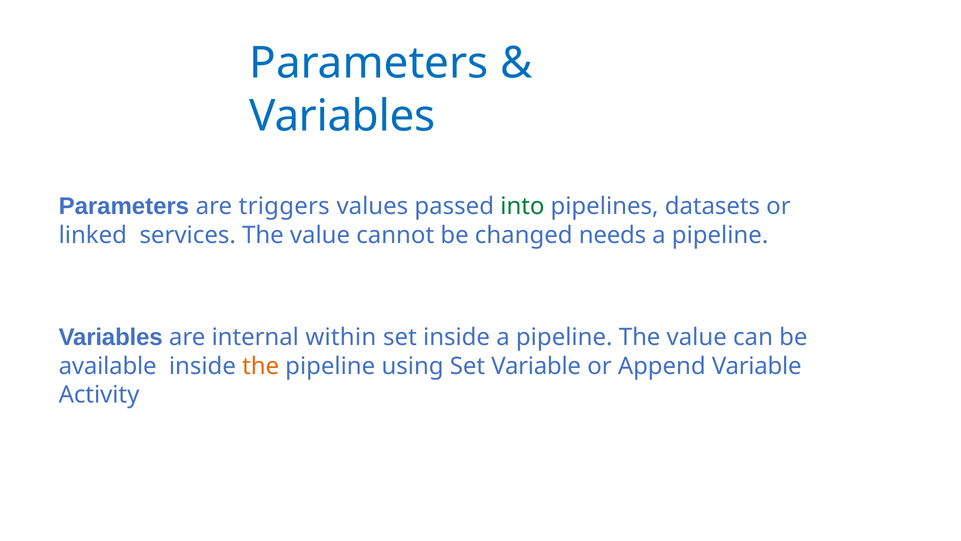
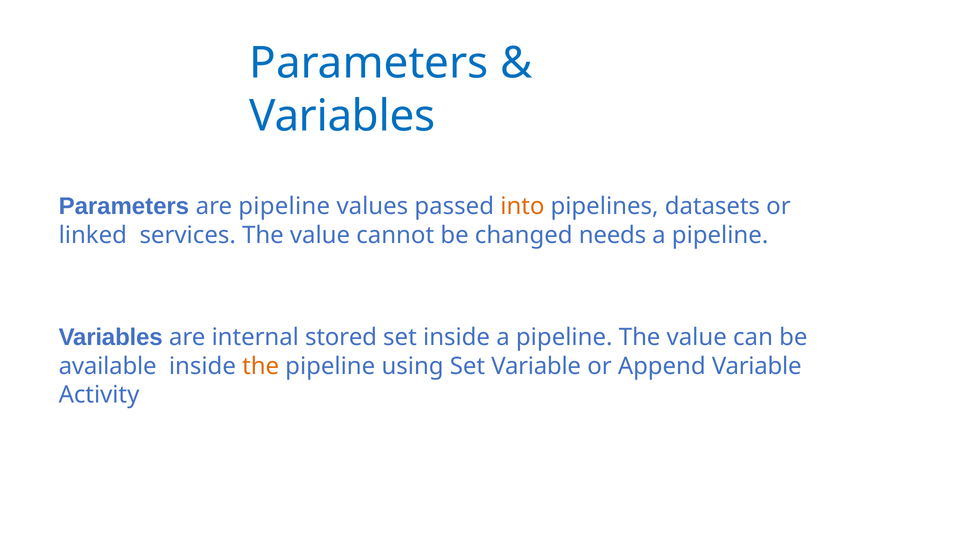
are triggers: triggers -> pipeline (284, 206)
into colour: green -> orange (522, 206)
within: within -> stored (341, 337)
